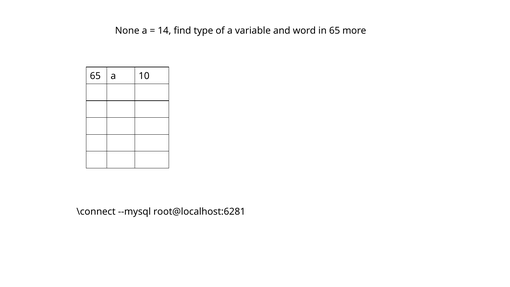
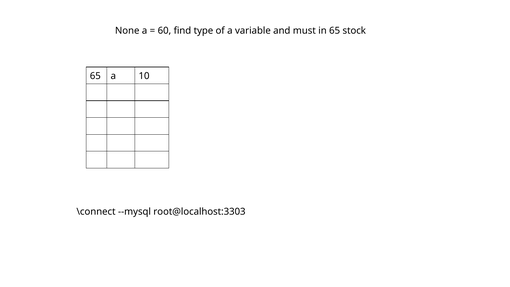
14: 14 -> 60 (164, 31)
word: word -> must (304, 31)
more: more -> stock (354, 31)
root@localhost:6281: root@localhost:6281 -> root@localhost:3303 (199, 211)
